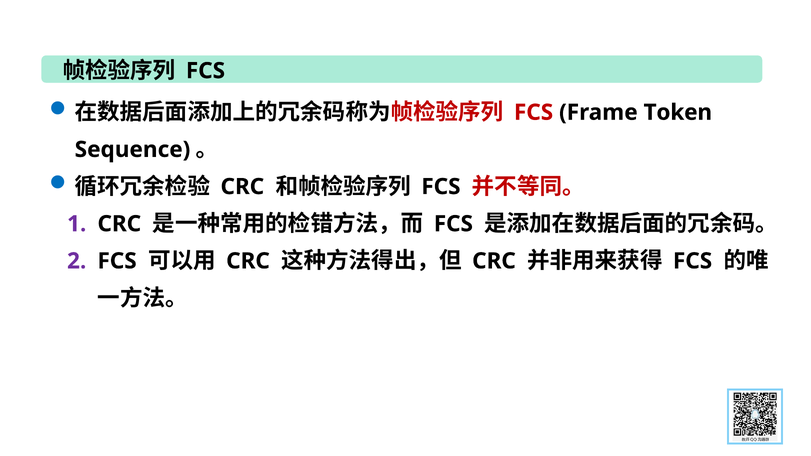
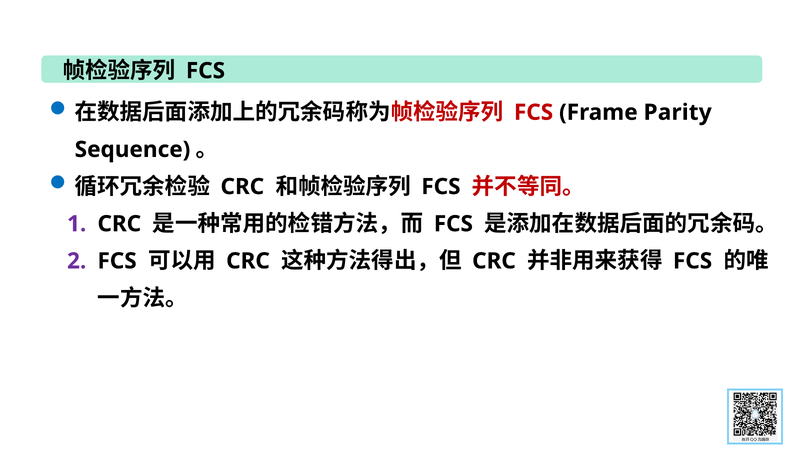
Token: Token -> Parity (678, 112)
